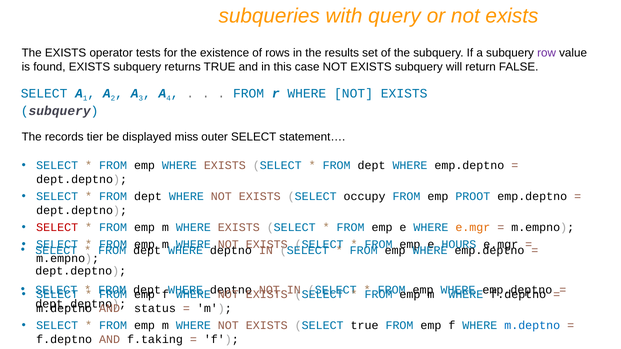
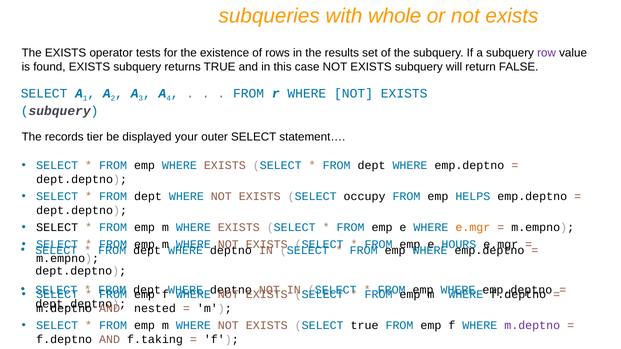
query: query -> whole (395, 16)
miss: miss -> your (186, 137)
PROOT: PROOT -> HELPS (473, 197)
SELECT colour: red -> black (57, 228)
status: status -> nested (155, 309)
m.deptno colour: blue -> purple (532, 326)
